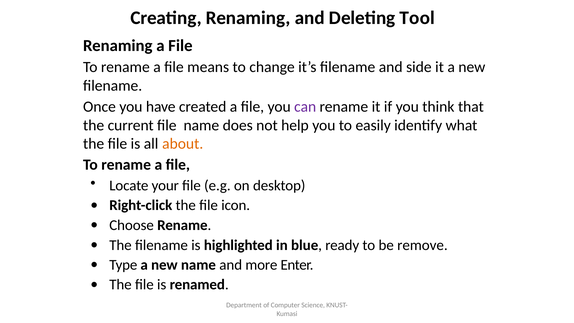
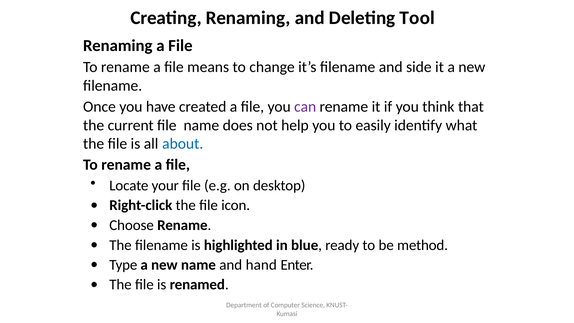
about colour: orange -> blue (183, 144)
remove: remove -> method (423, 245)
more: more -> hand (261, 265)
